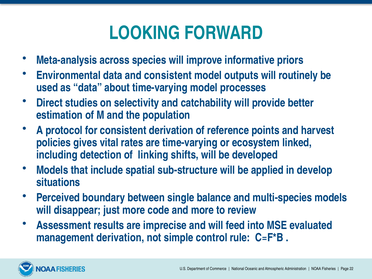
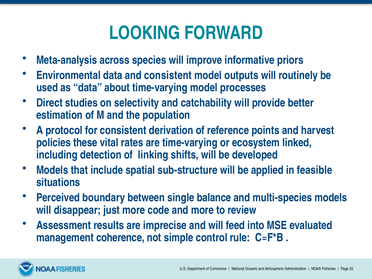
gives: gives -> these (85, 143)
develop: develop -> feasible (315, 170)
management derivation: derivation -> coherence (120, 238)
